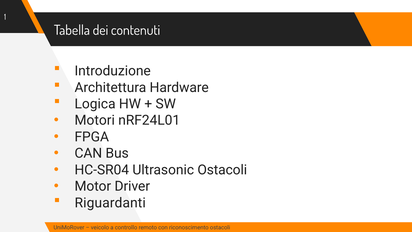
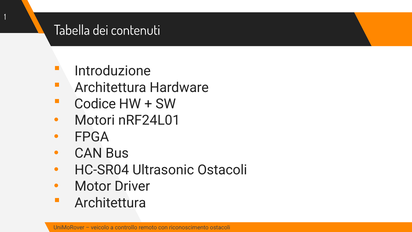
Logica: Logica -> Codice (95, 104)
Riguardanti: Riguardanti -> Architettura (110, 203)
